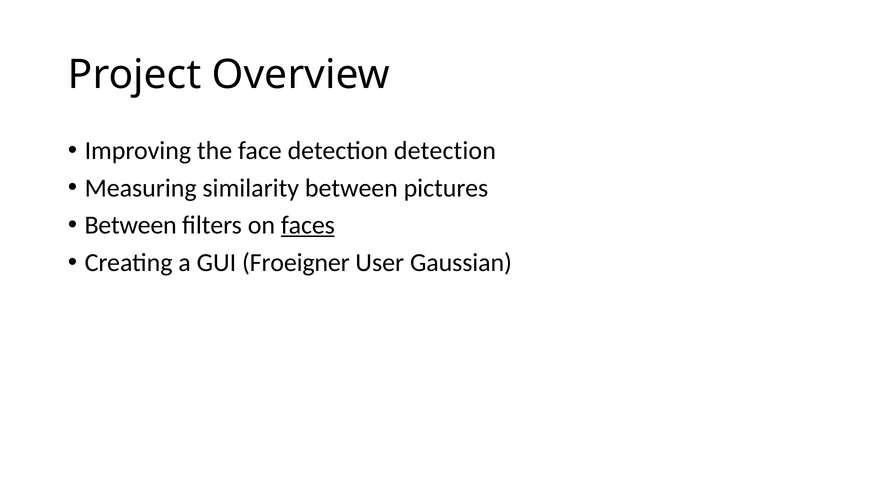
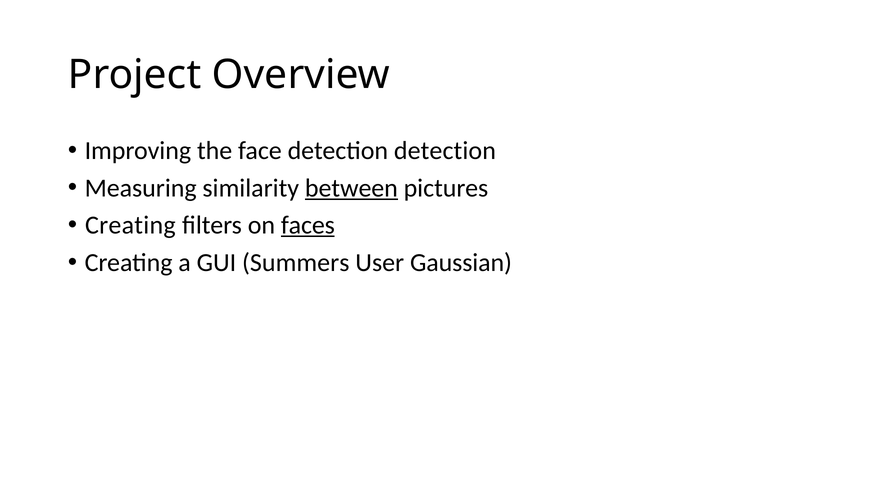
between underline: none -> present (351, 188)
Between: Between -> Creating (130, 225)
Froeigner: Froeigner -> Summers (296, 263)
